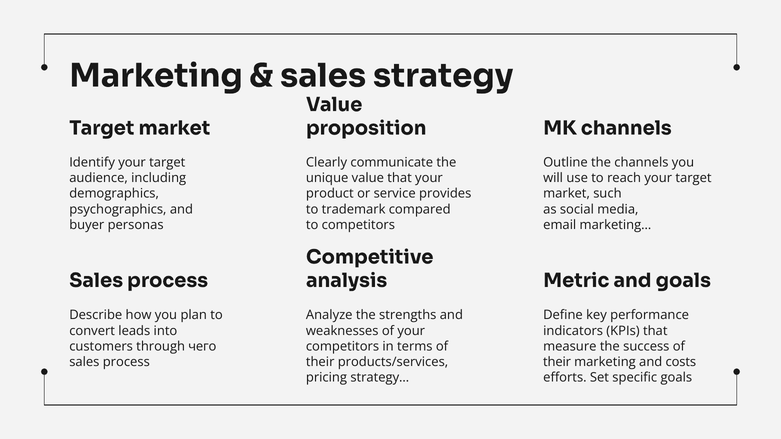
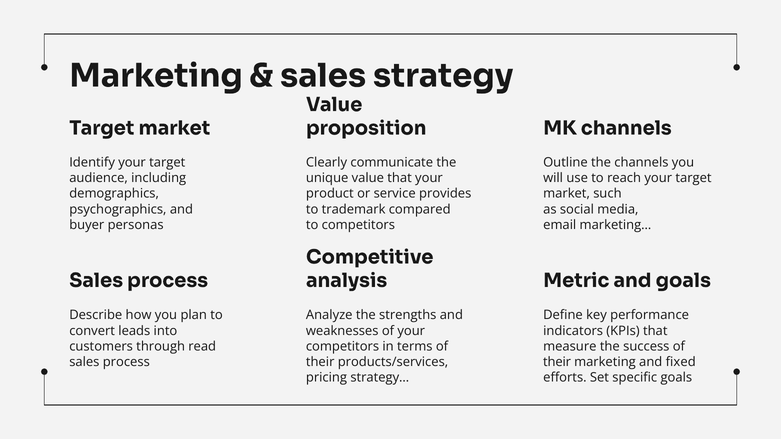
чего: чего -> read (202, 347)
costs: costs -> fixed (681, 362)
